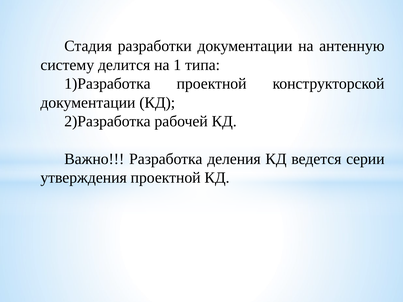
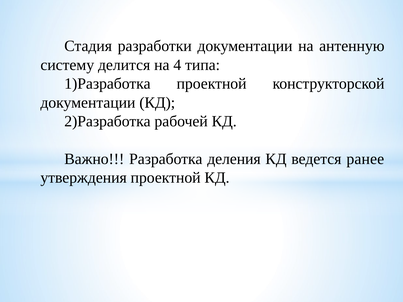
1: 1 -> 4 (177, 65)
серии: серии -> ранее (365, 159)
